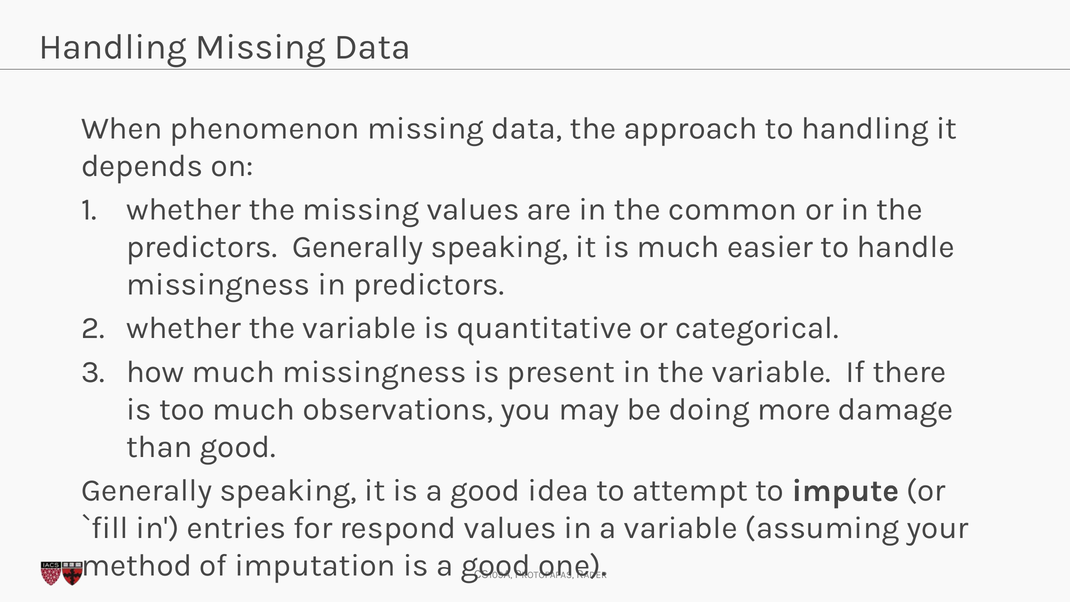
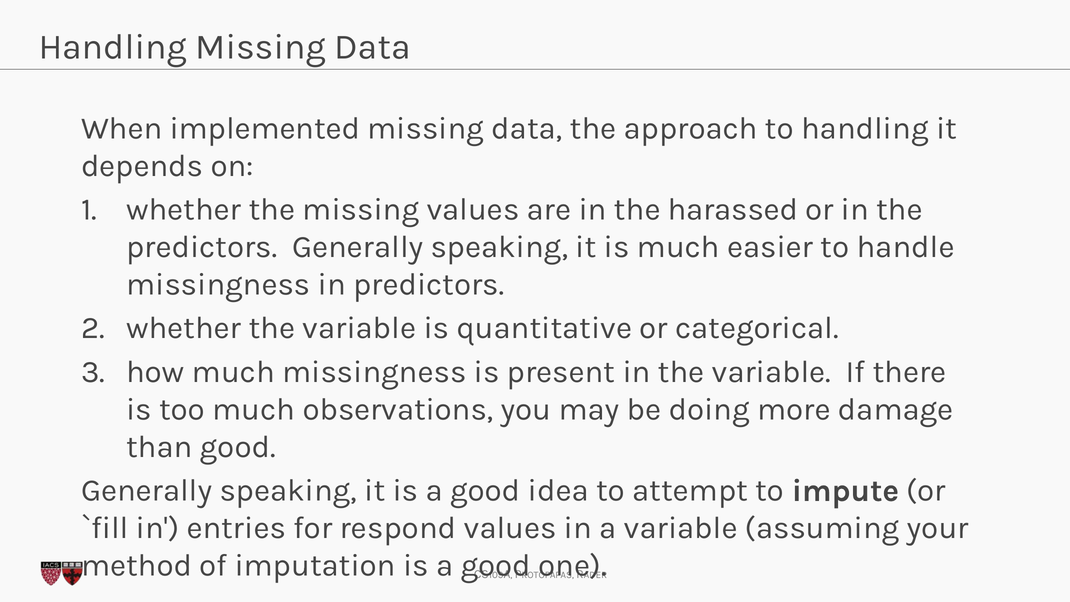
phenomenon: phenomenon -> implemented (265, 128)
common: common -> harassed (733, 209)
